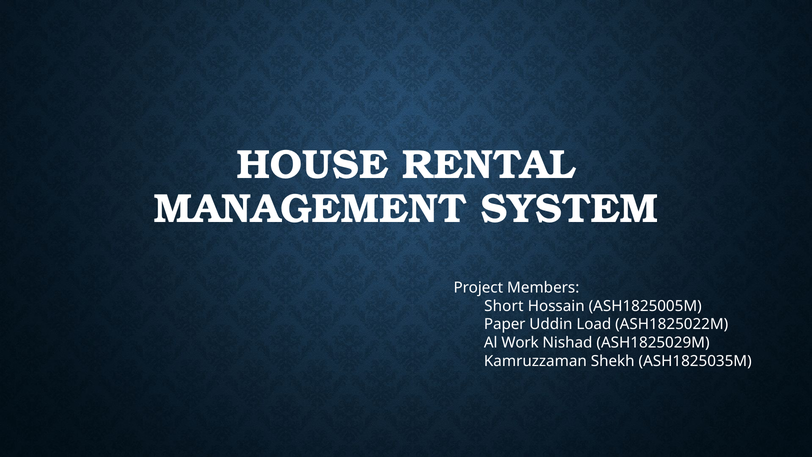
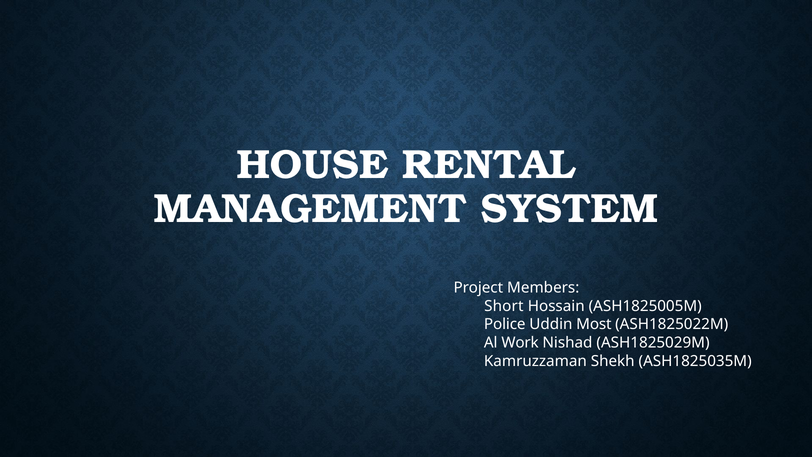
Paper: Paper -> Police (505, 324)
Load: Load -> Most (594, 324)
